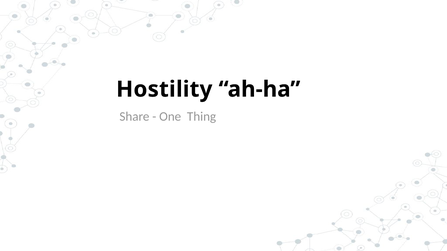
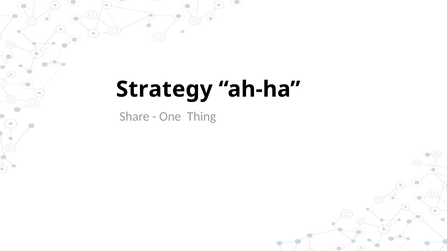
Hostility: Hostility -> Strategy (164, 89)
